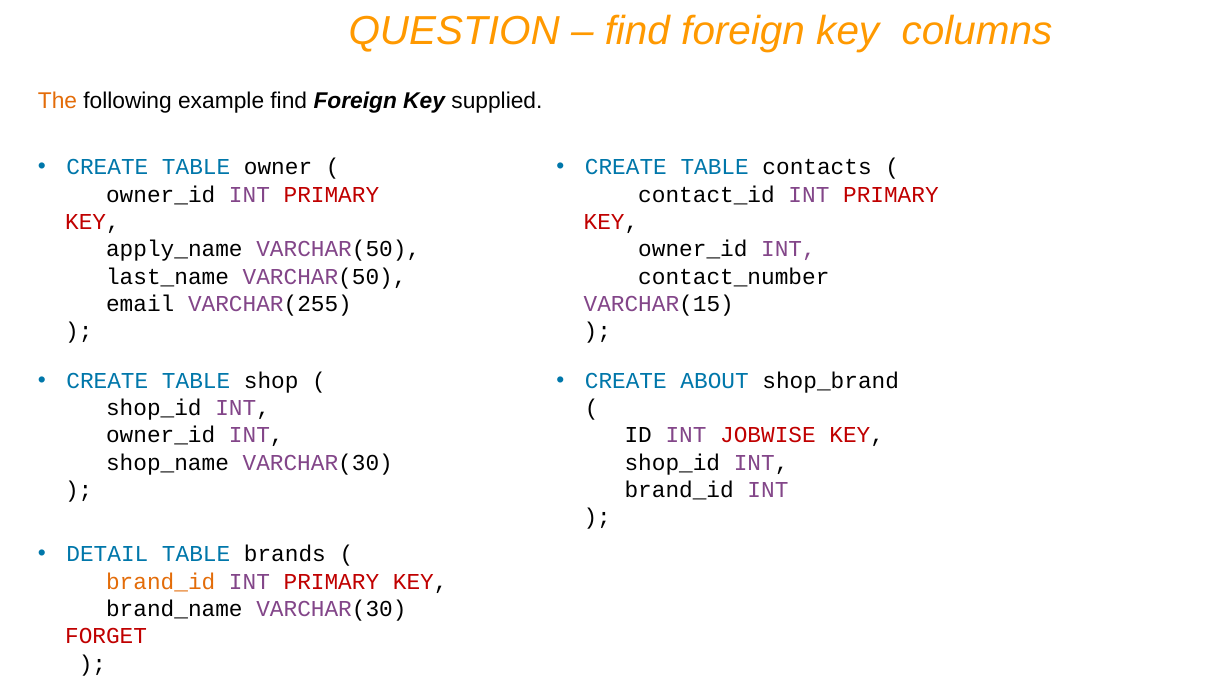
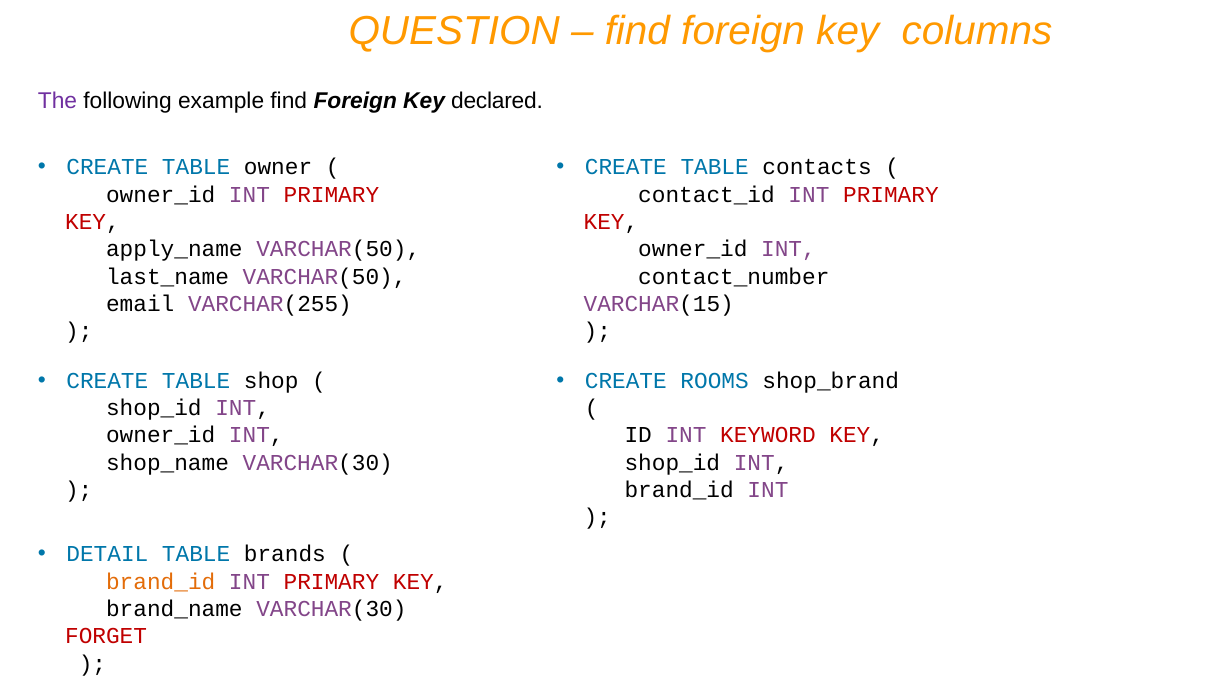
The colour: orange -> purple (58, 101)
supplied: supplied -> declared (497, 101)
ABOUT: ABOUT -> ROOMS (715, 381)
JOBWISE: JOBWISE -> KEYWORD (768, 435)
